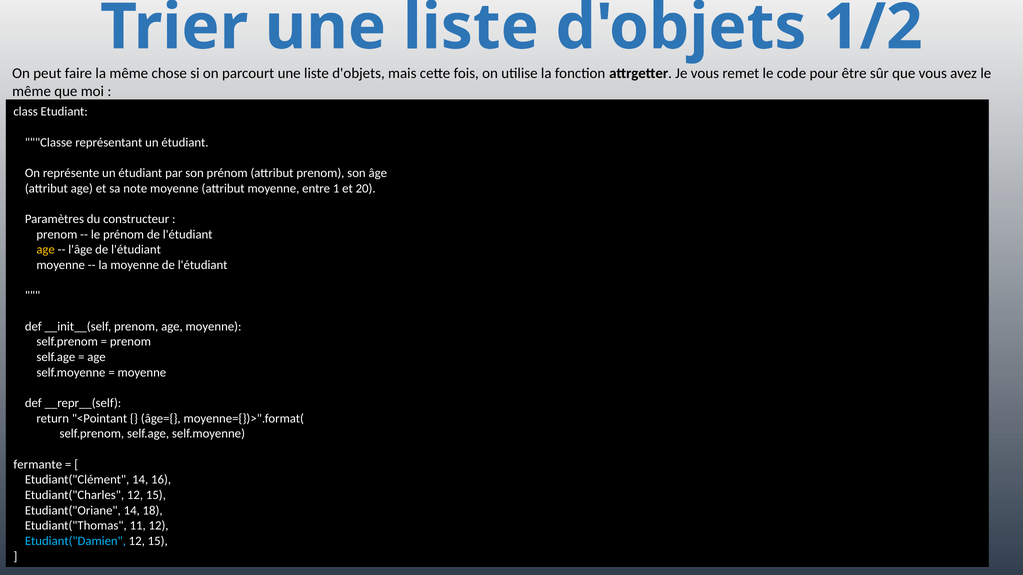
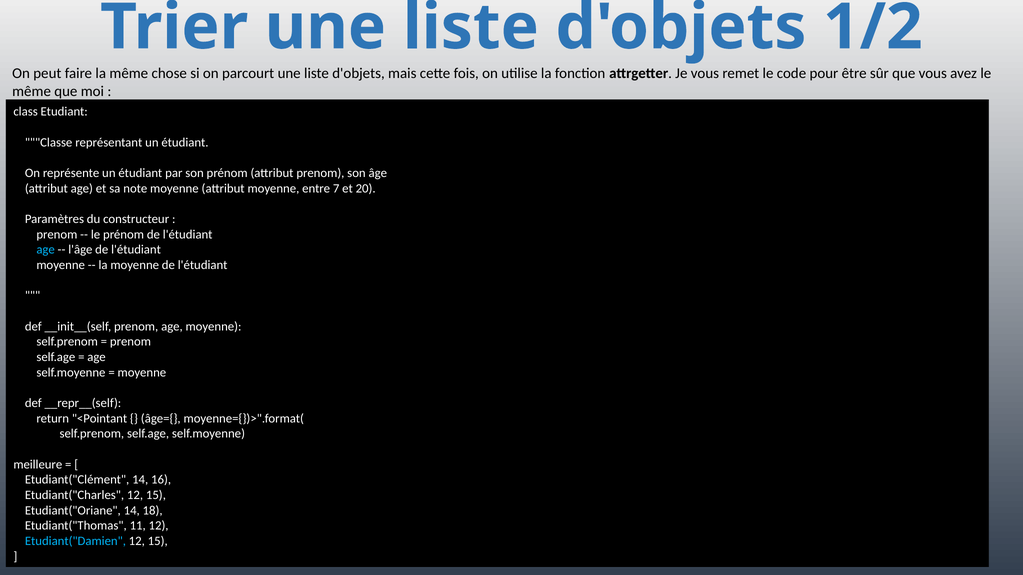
1: 1 -> 7 (336, 189)
age colour: yellow -> light blue (46, 250)
fermante: fermante -> meilleure (38, 465)
